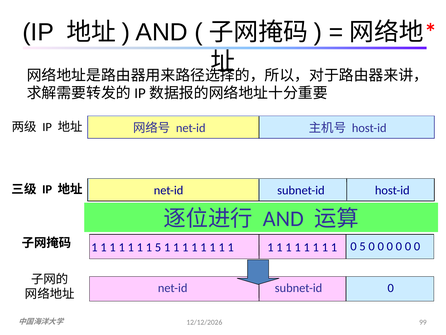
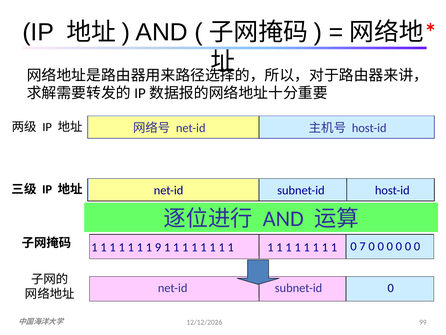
1 5: 5 -> 9 (158, 247)
0 5: 5 -> 7 (363, 246)
